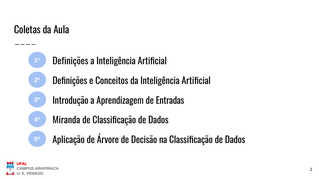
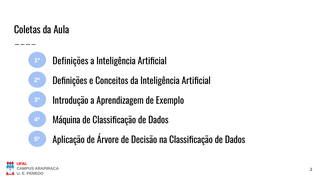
Entradas: Entradas -> Exemplo (170, 101)
Miranda: Miranda -> Máquina (66, 121)
